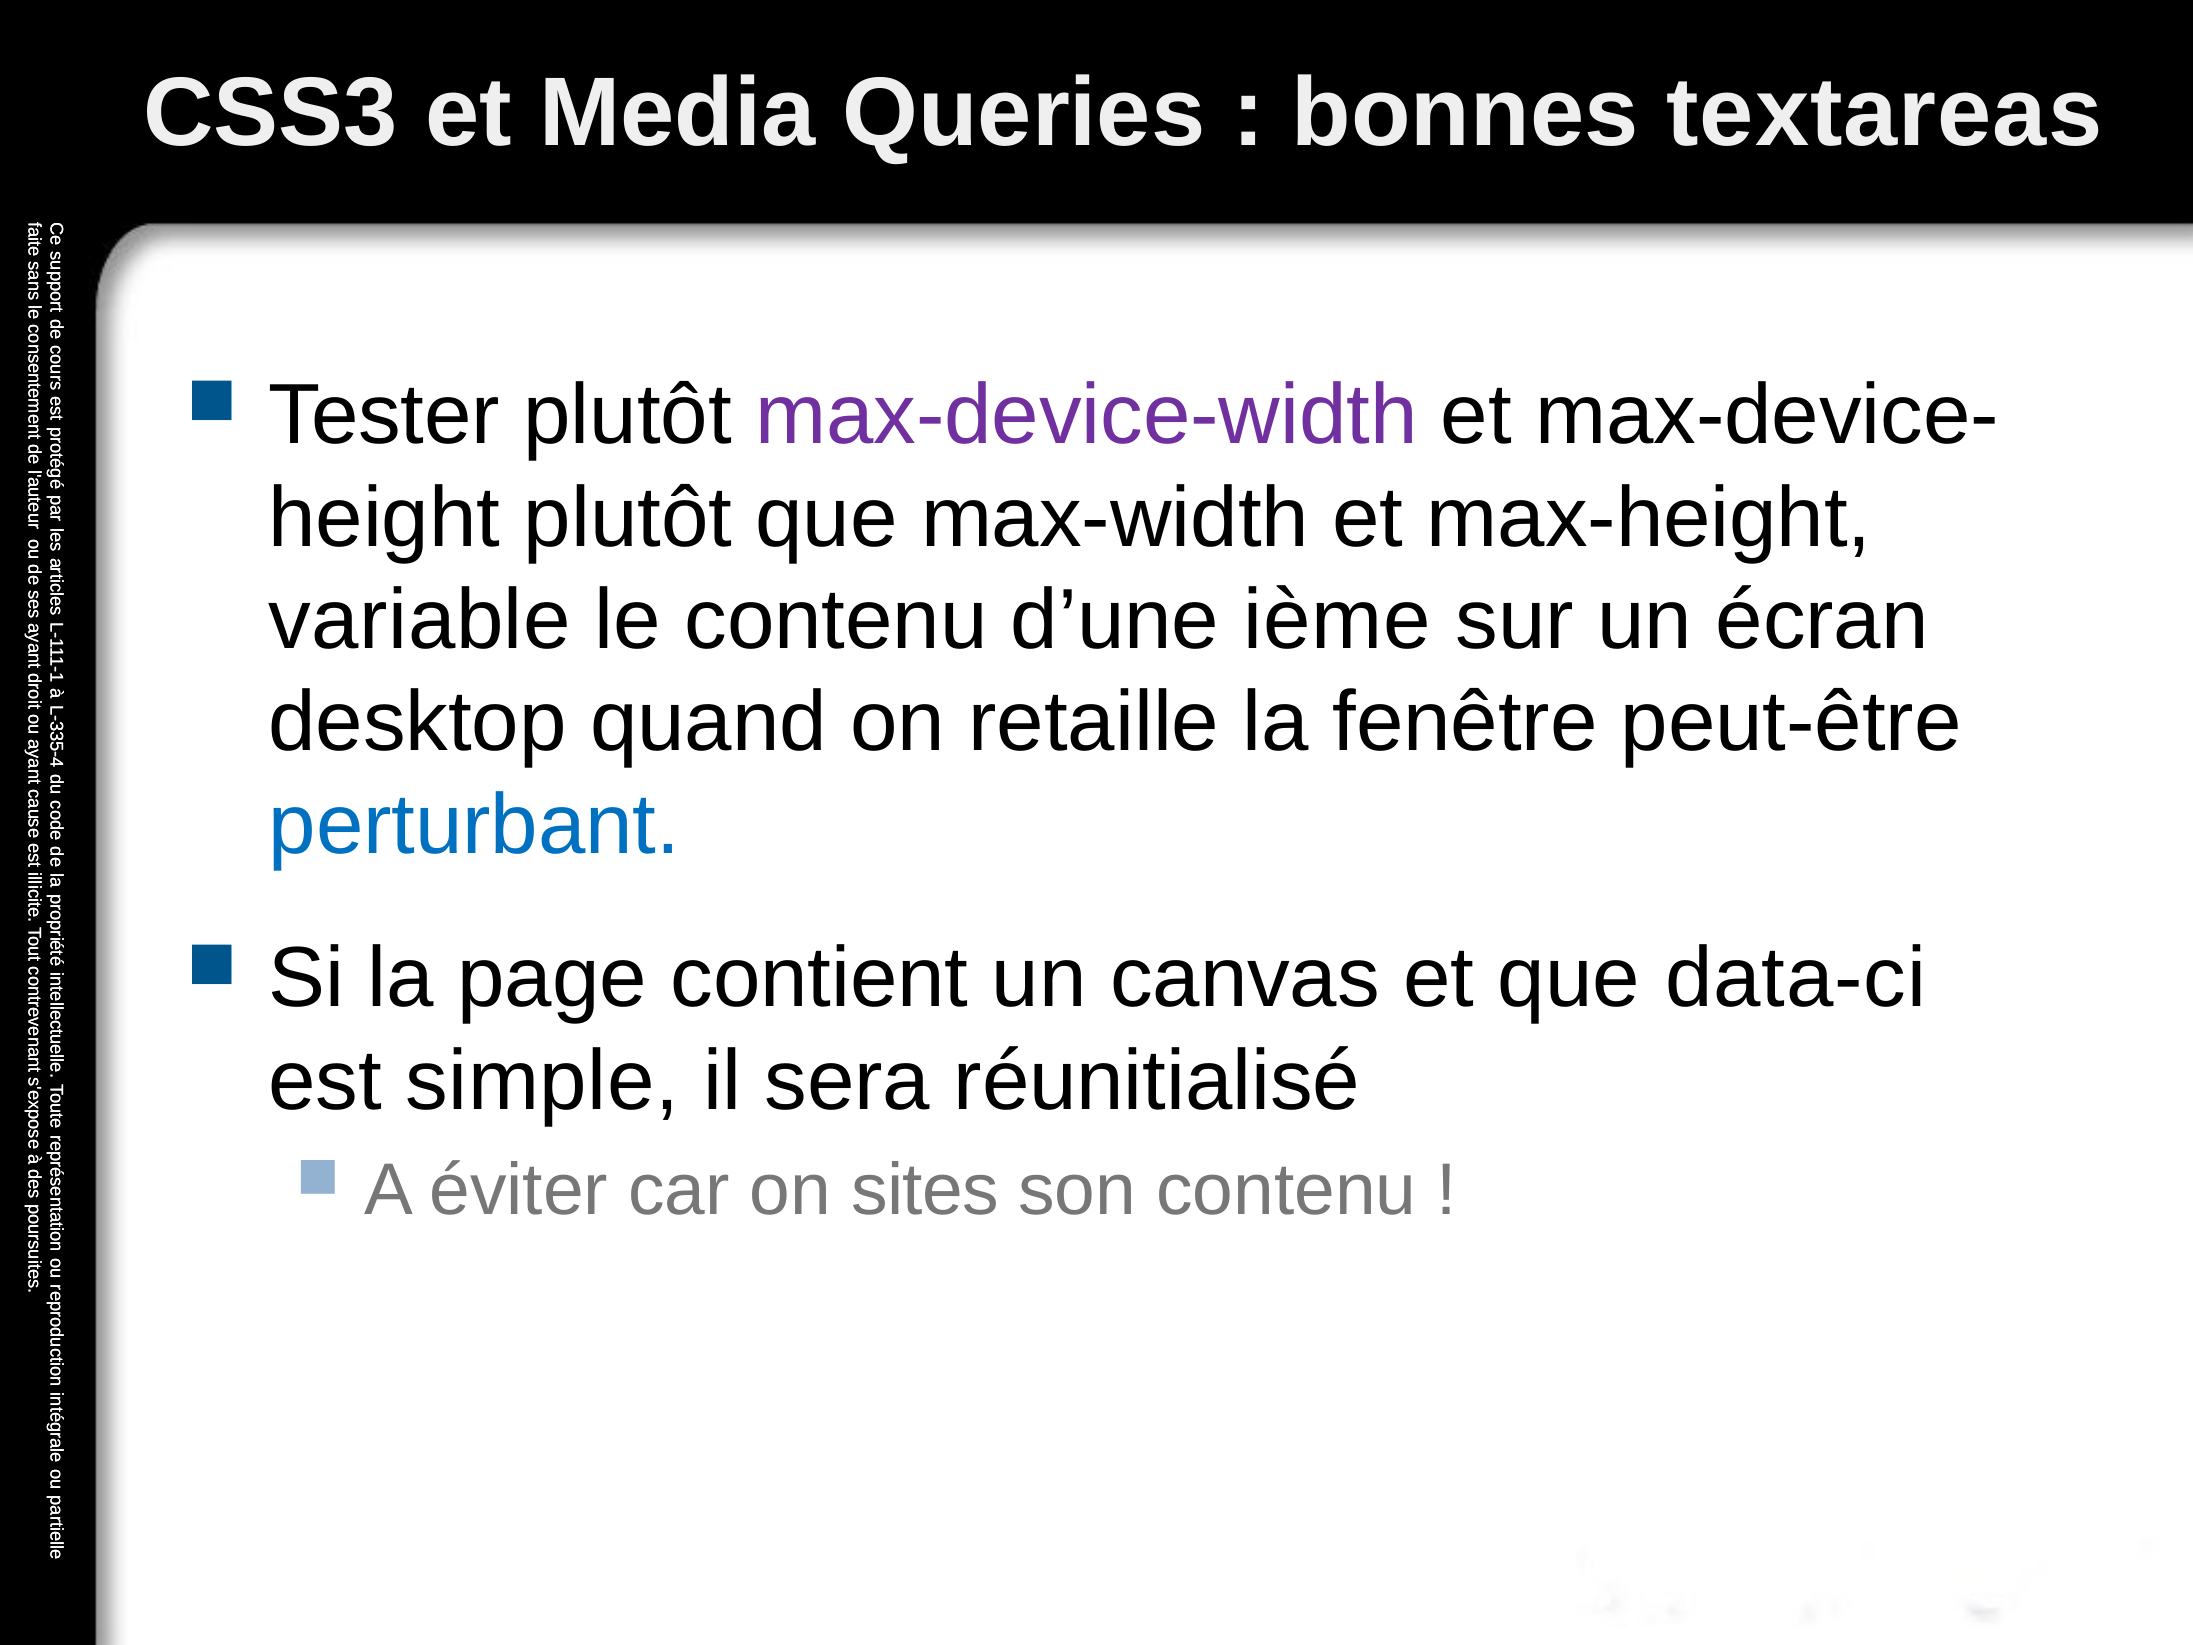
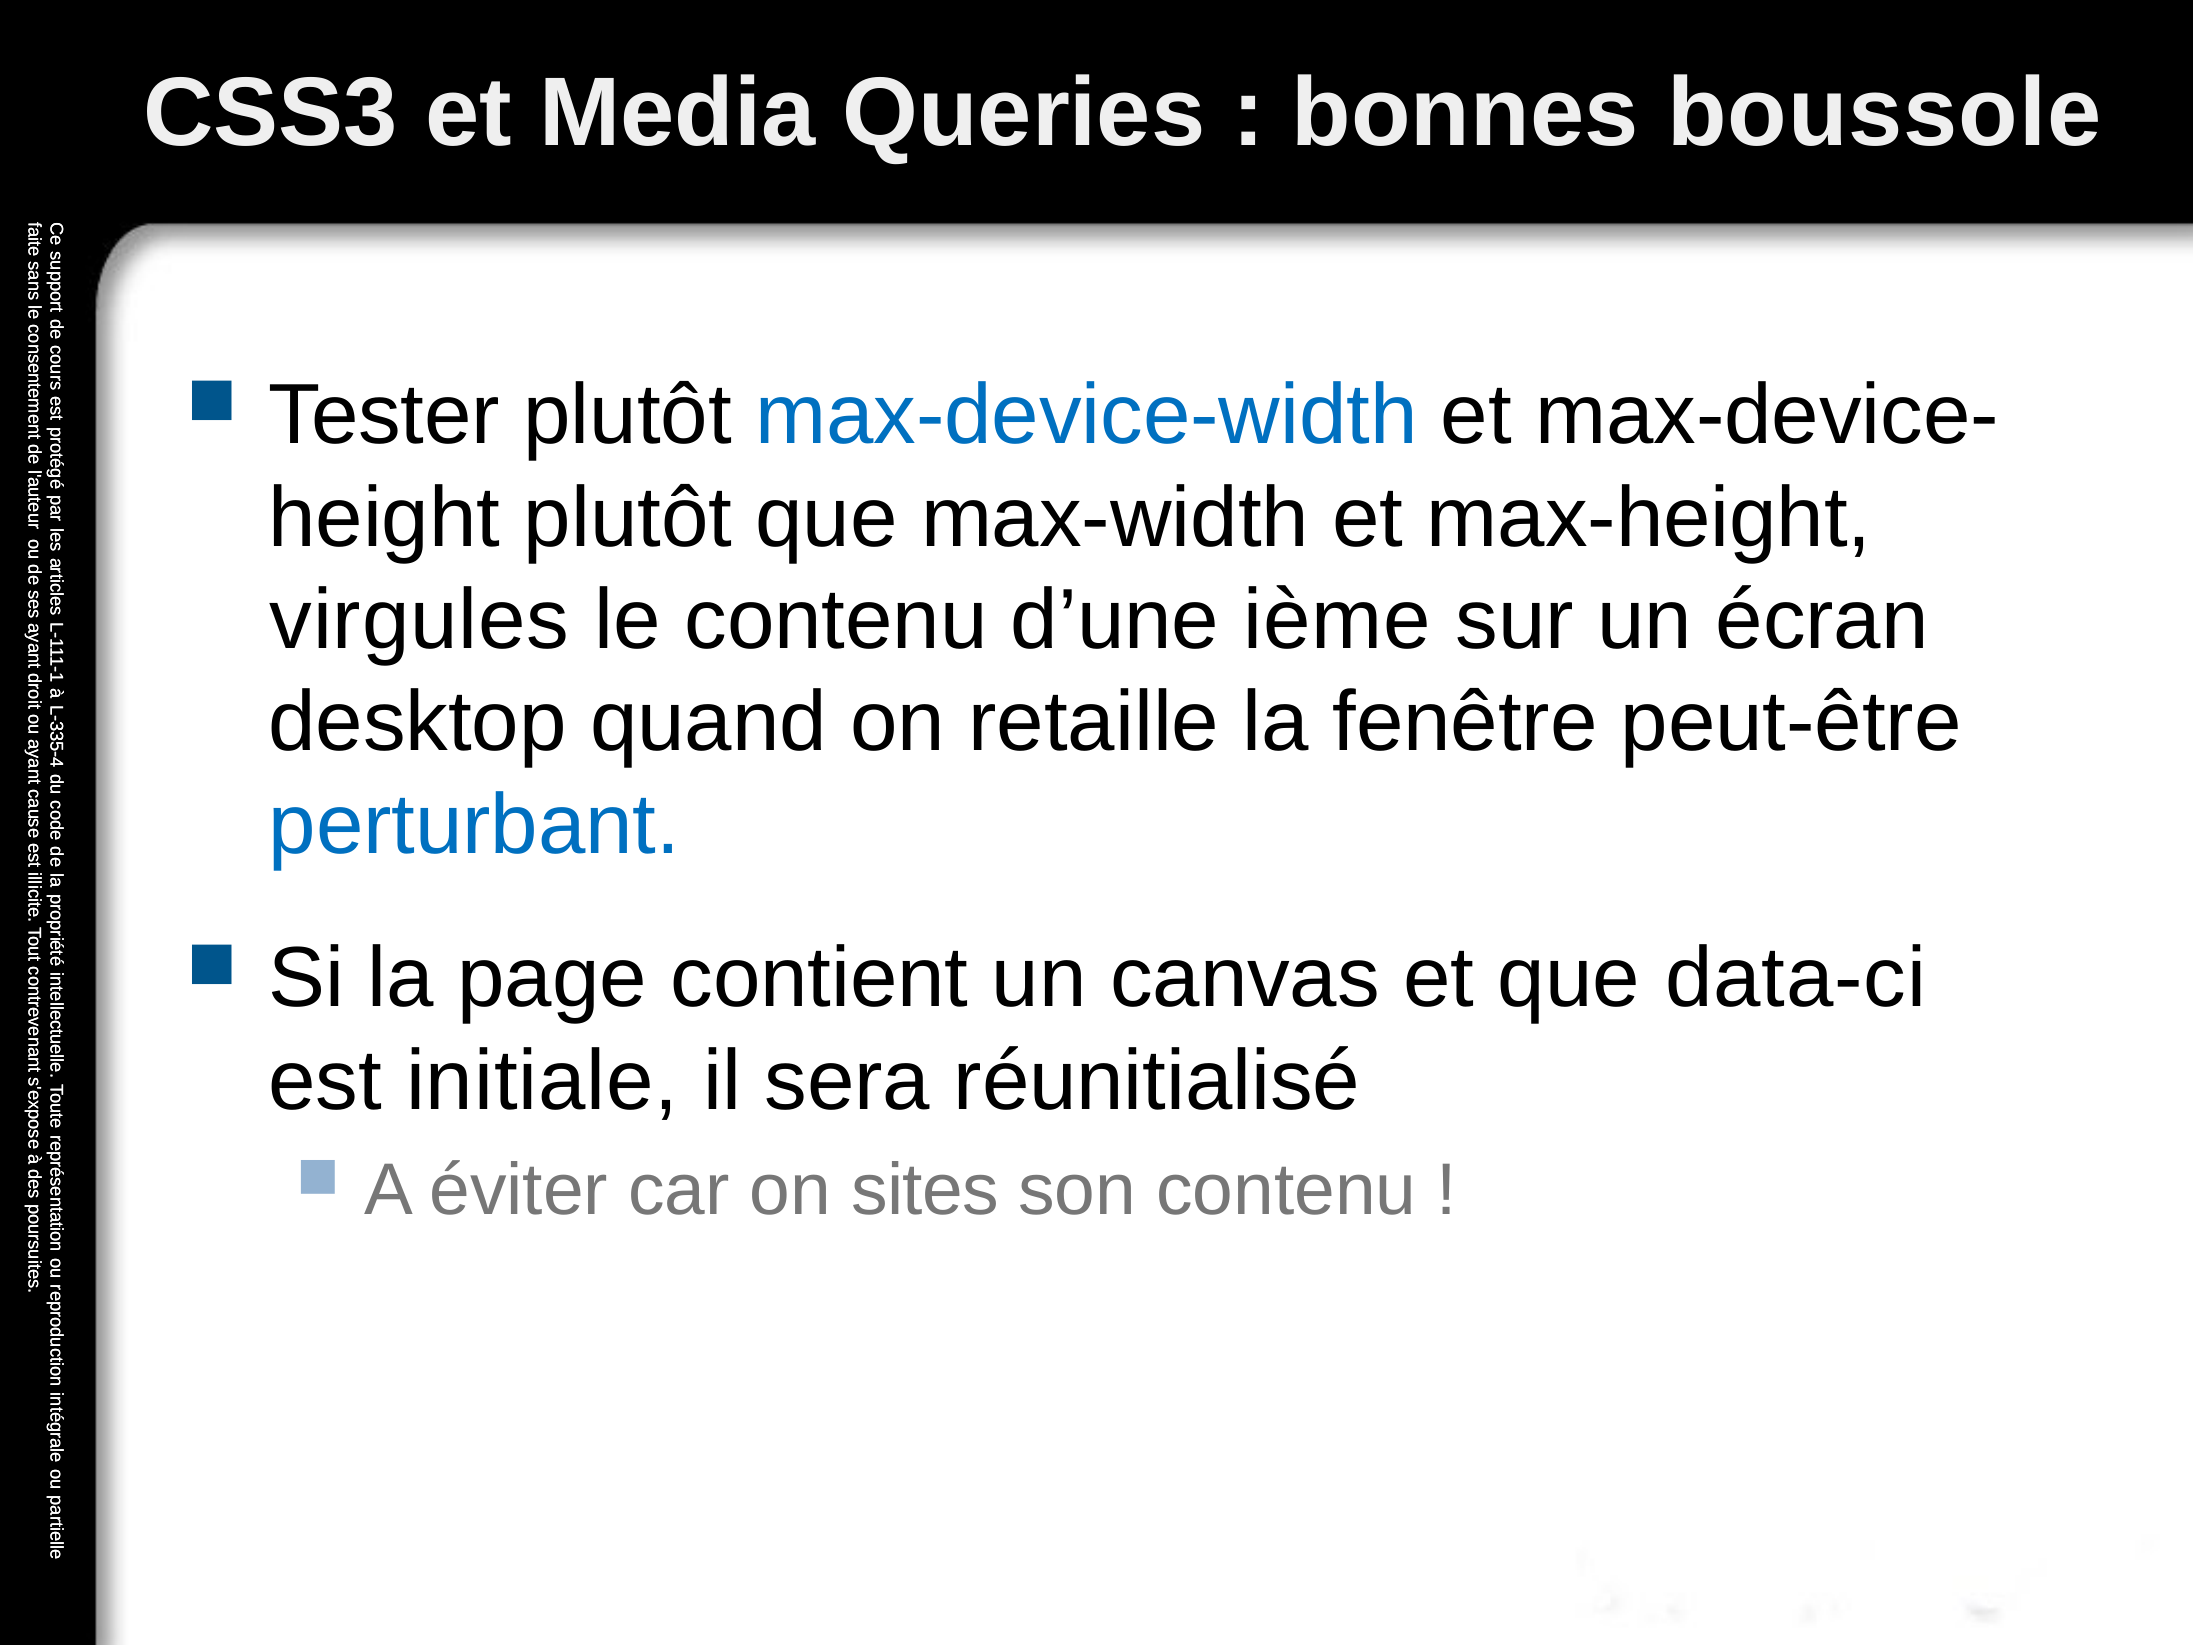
textareas: textareas -> boussole (1884, 113)
max-device-width colour: purple -> blue (1086, 415)
variable: variable -> virgules (420, 620)
simple: simple -> initiale (542, 1081)
